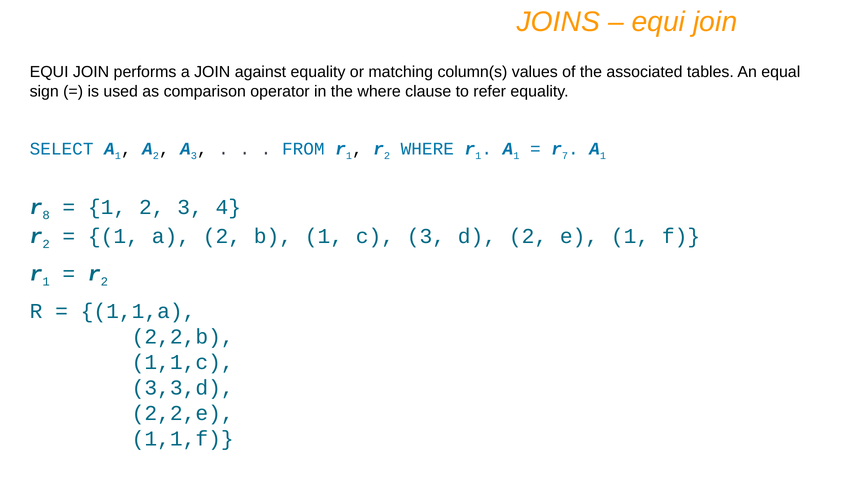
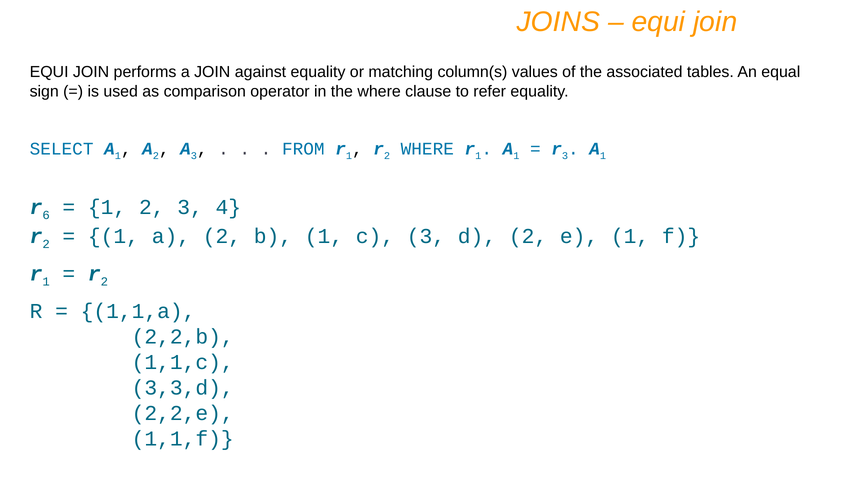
r 7: 7 -> 3 (565, 156)
8: 8 -> 6 (46, 215)
